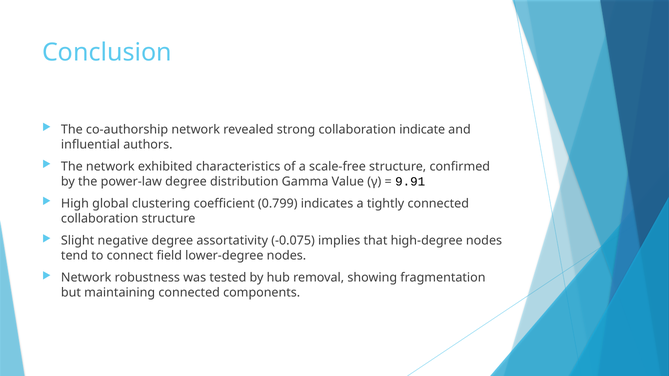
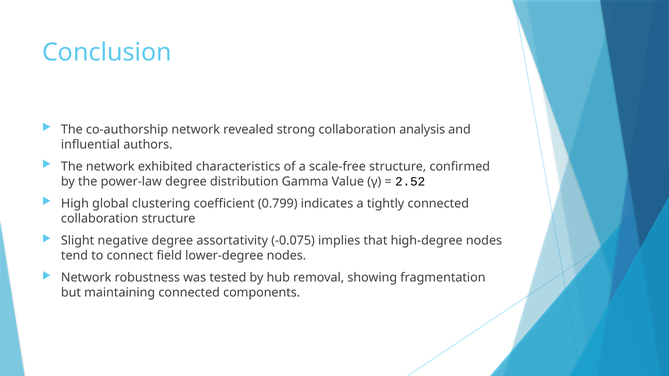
indicate: indicate -> analysis (422, 129)
9.91: 9.91 -> 2.52 (410, 182)
